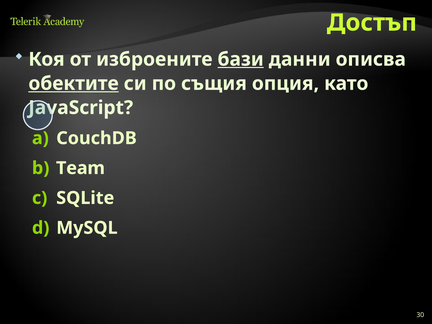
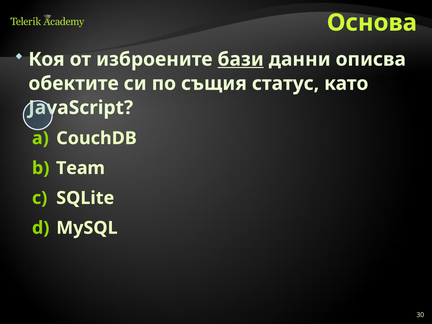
Достъп: Достъп -> Основа (372, 23)
обектите underline: present -> none (74, 84)
опция: опция -> статус (286, 84)
